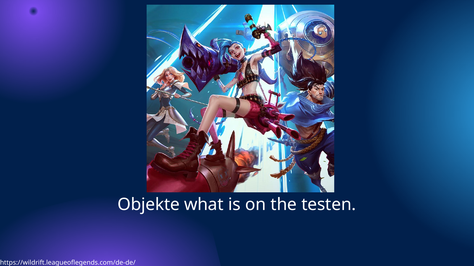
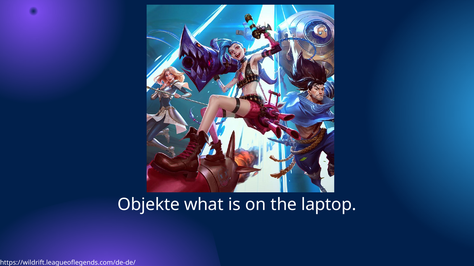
testen: testen -> laptop (329, 205)
